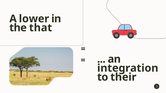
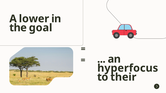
that: that -> goal (41, 28)
integration: integration -> hyperfocus (128, 68)
